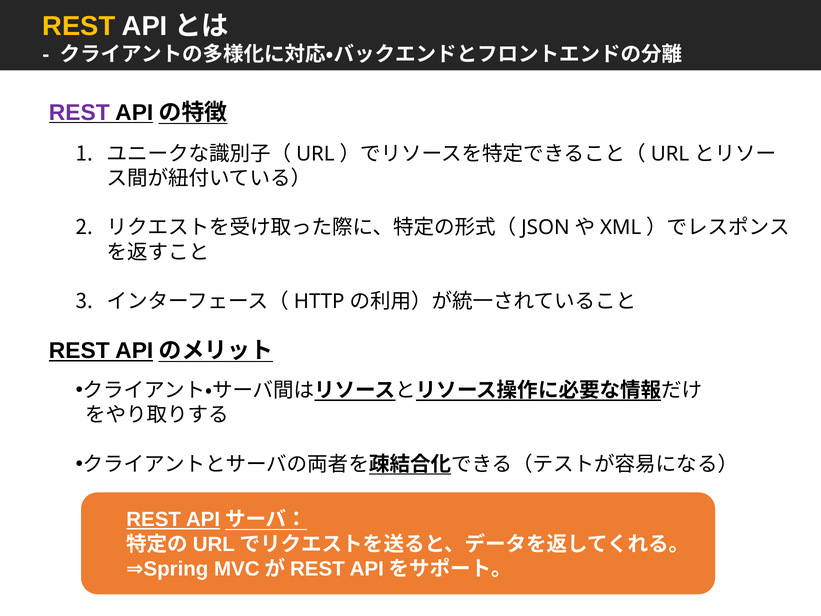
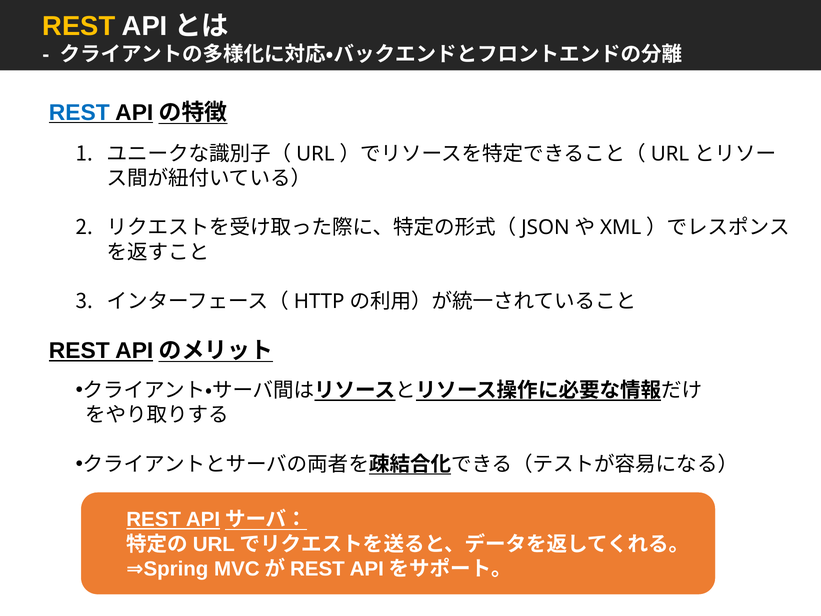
REST colour: purple -> blue (79, 112)
